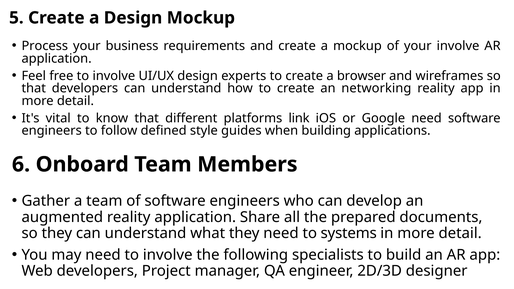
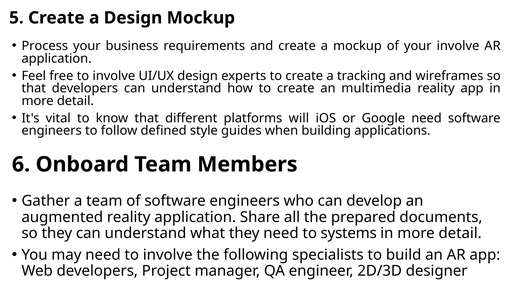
browser: browser -> tracking (361, 76)
networking: networking -> multimedia (376, 88)
link: link -> will (299, 118)
